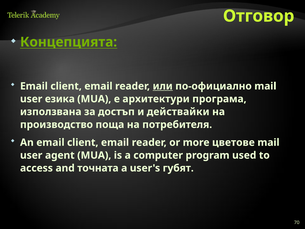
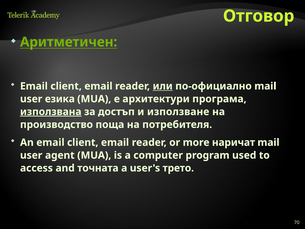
Концепцията: Концепцията -> Аритметичен (69, 42)
използвана underline: none -> present (51, 112)
действайки: действайки -> използване (178, 112)
цветове: цветове -> наричат (234, 142)
губят: губят -> трето (178, 168)
